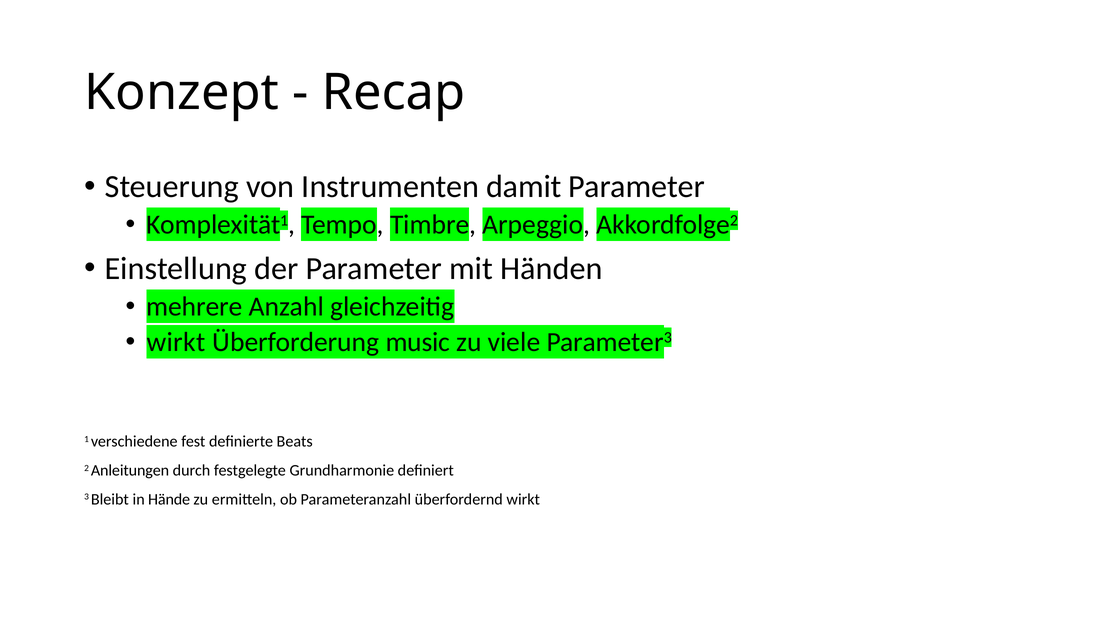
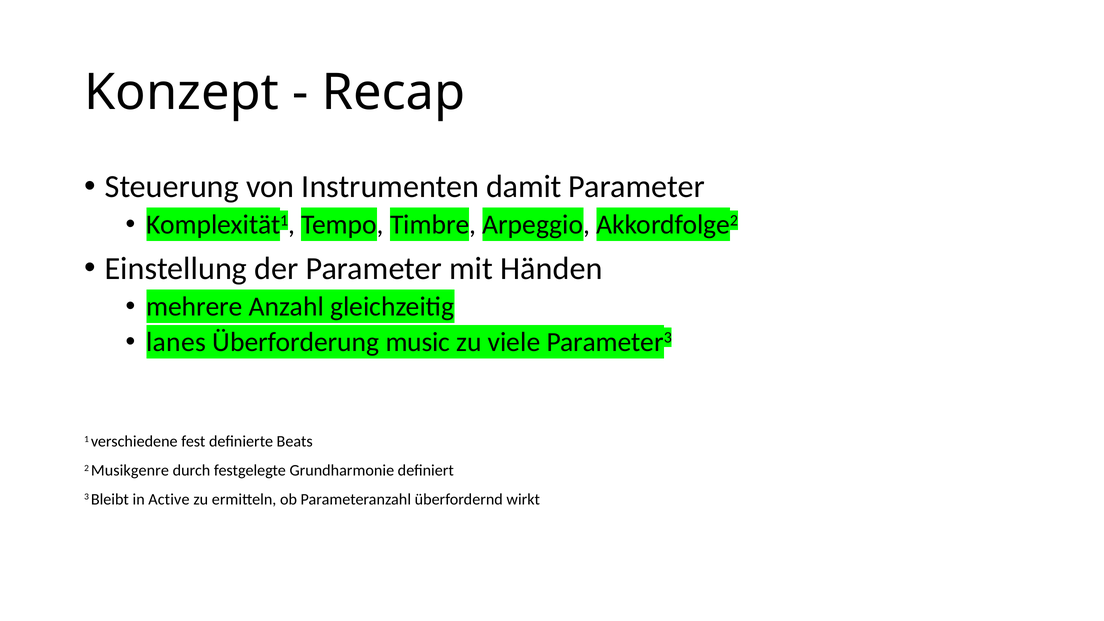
wirkt: wirkt -> lanes (176, 342)
Anleitungen: Anleitungen -> Musikgenre (130, 471)
Hände: Hände -> Active (169, 499)
